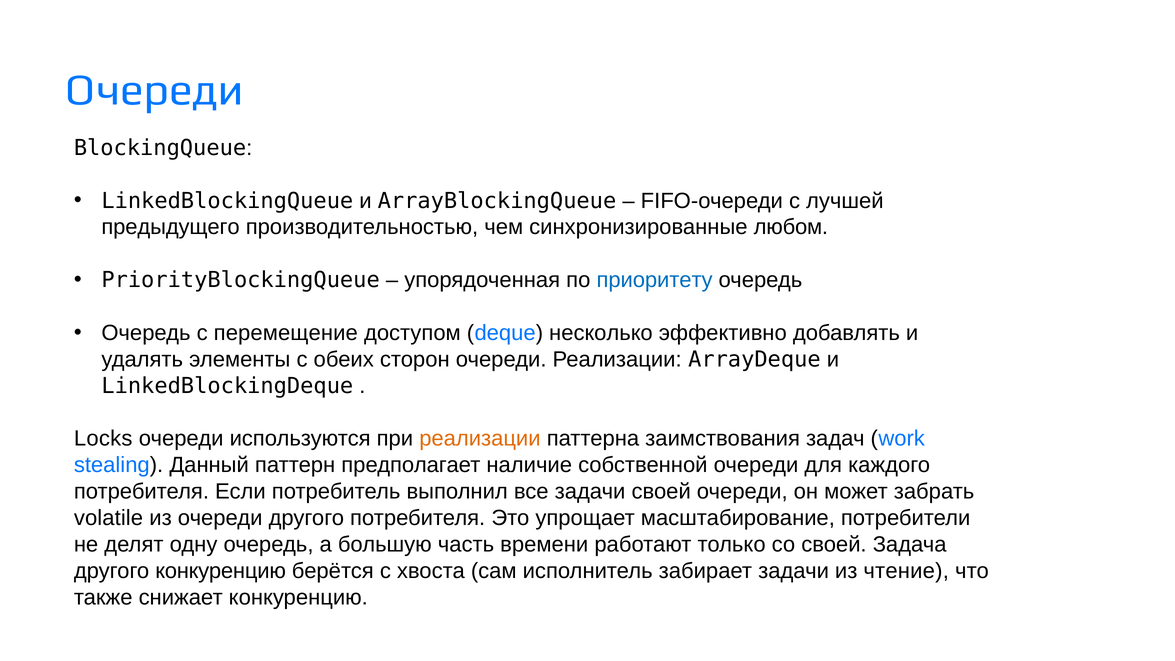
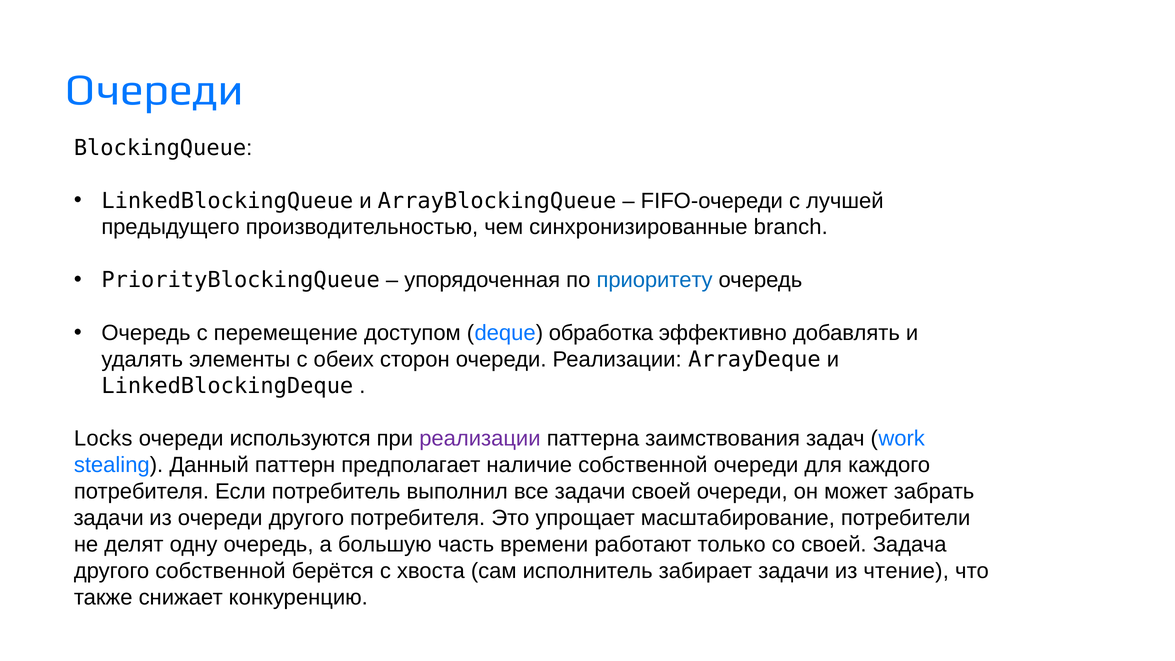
любом: любом -> branch (791, 227)
несколько: несколько -> обработка (601, 333)
реализации colour: orange -> purple (480, 439)
volatile: volatile -> задачи (109, 518)
другого конкуренцию: конкуренцию -> собственной (221, 571)
